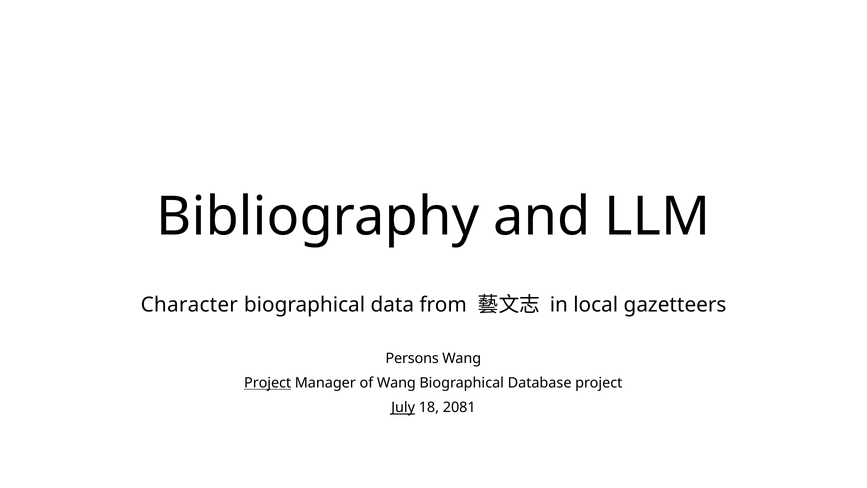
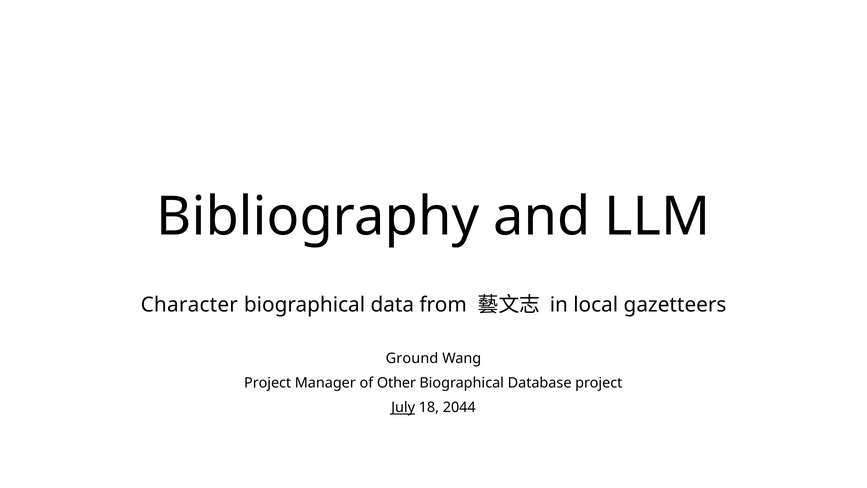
Persons: Persons -> Ground (412, 358)
Project underline: present -> none (268, 383)
of Wang: Wang -> Other (396, 383)
2081: 2081 -> 2044 (459, 407)
